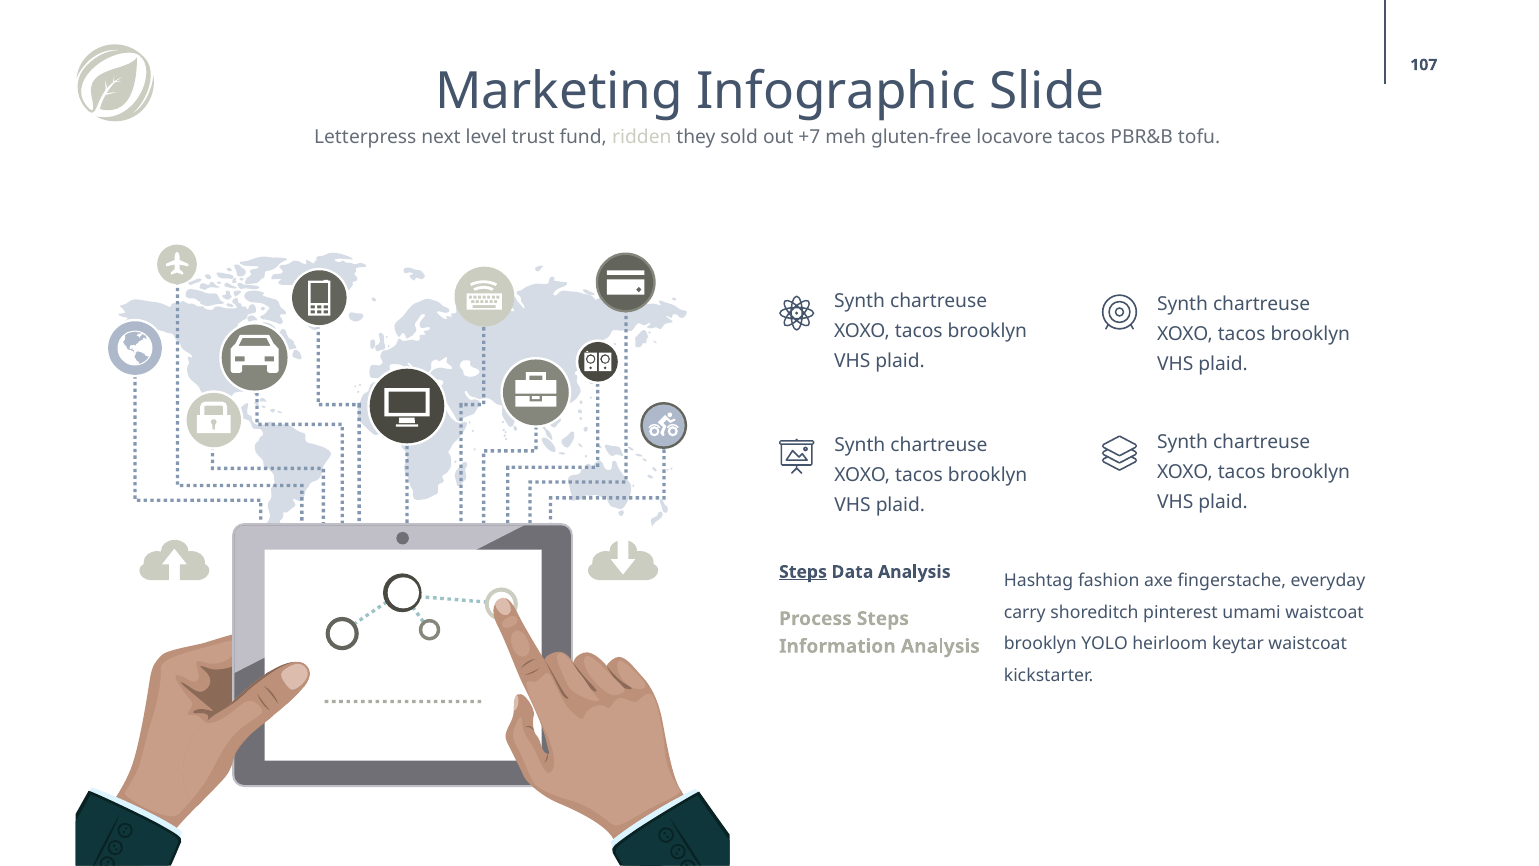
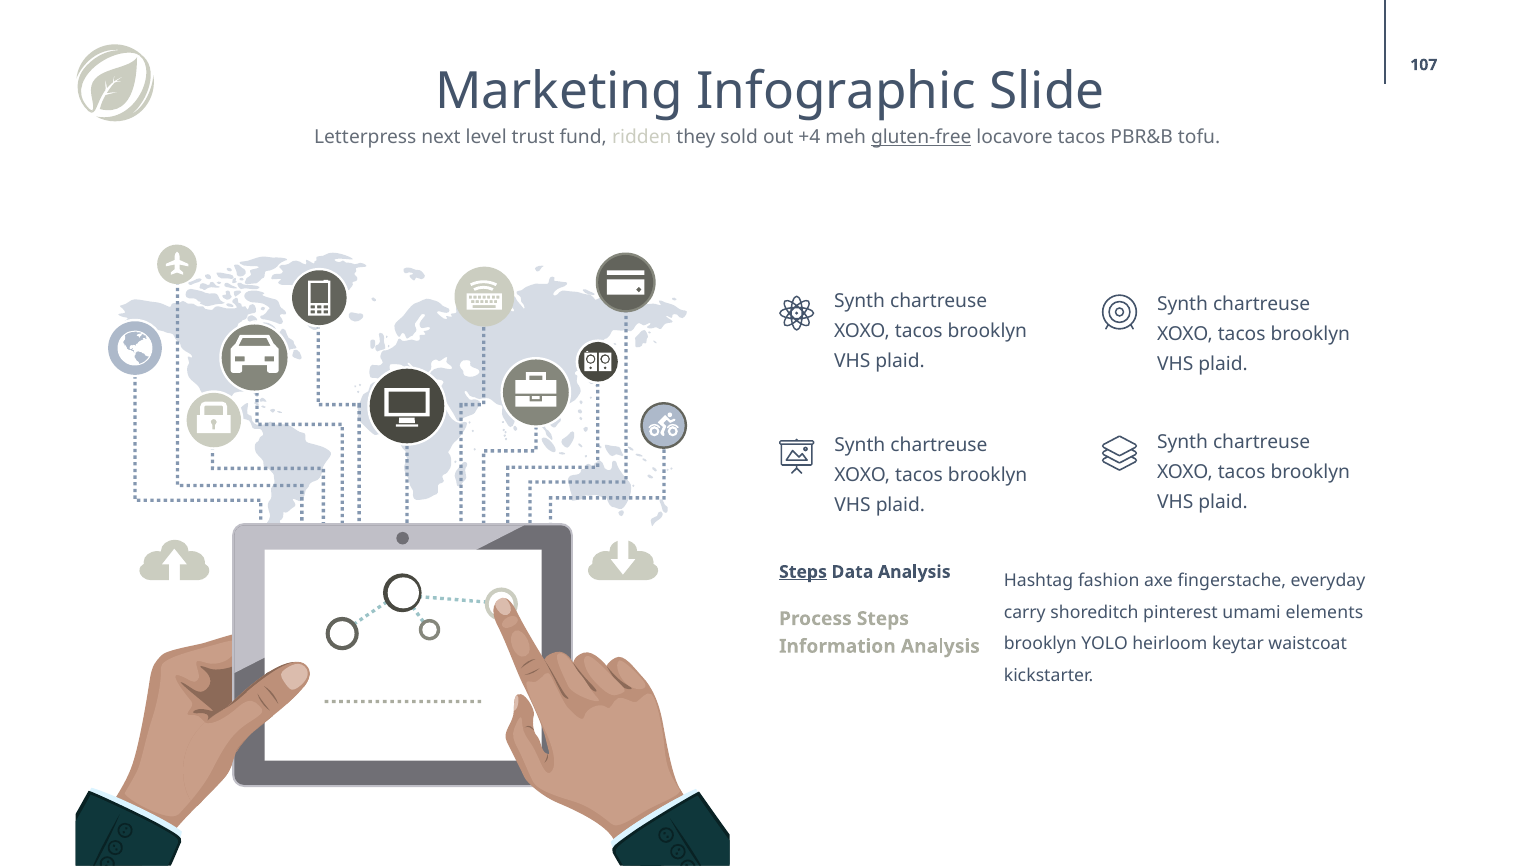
+7: +7 -> +4 (809, 137)
gluten-free underline: none -> present (921, 137)
umami waistcoat: waistcoat -> elements (1324, 612)
